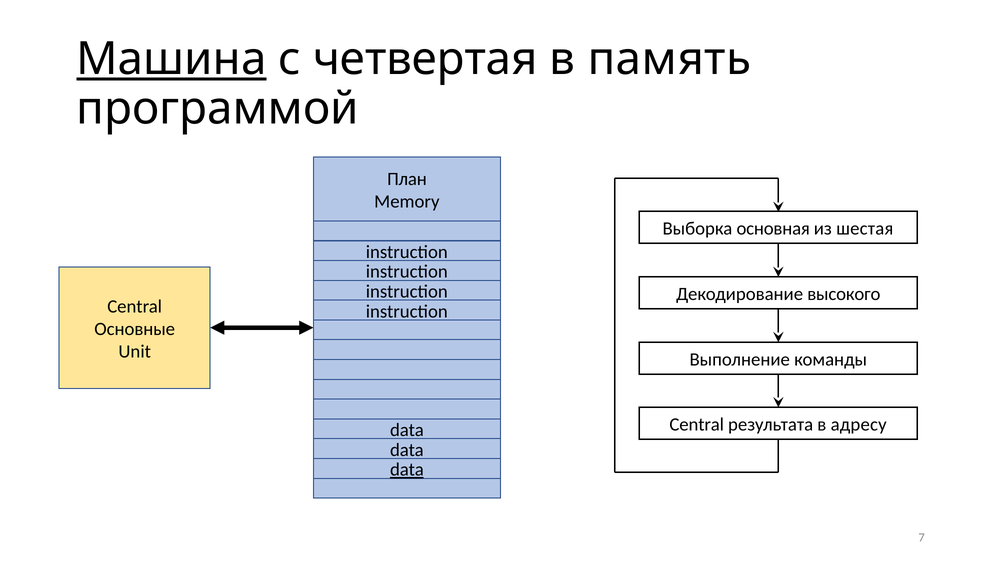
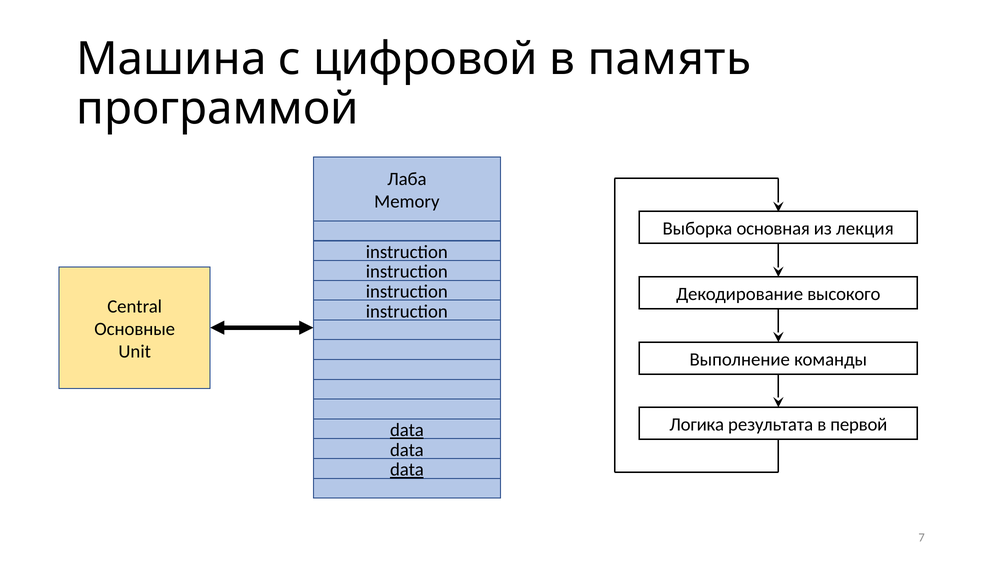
Машина underline: present -> none (171, 59)
четвертая: четвертая -> цифровой (425, 59)
План: План -> Лаба (407, 179)
шестая: шестая -> лекция (865, 229)
Central: Central -> Логика (697, 425)
адресу: адресу -> первой (859, 425)
data underline: none -> present (407, 430)
